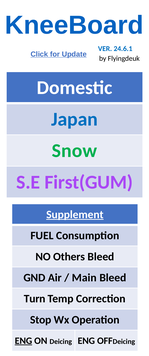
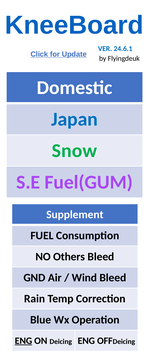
First(GUM: First(GUM -> Fuel(GUM (89, 182)
Supplement underline: present -> none (75, 215)
Main: Main -> Wind (84, 278)
Turn: Turn -> Rain (35, 299)
Stop: Stop -> Blue (41, 320)
